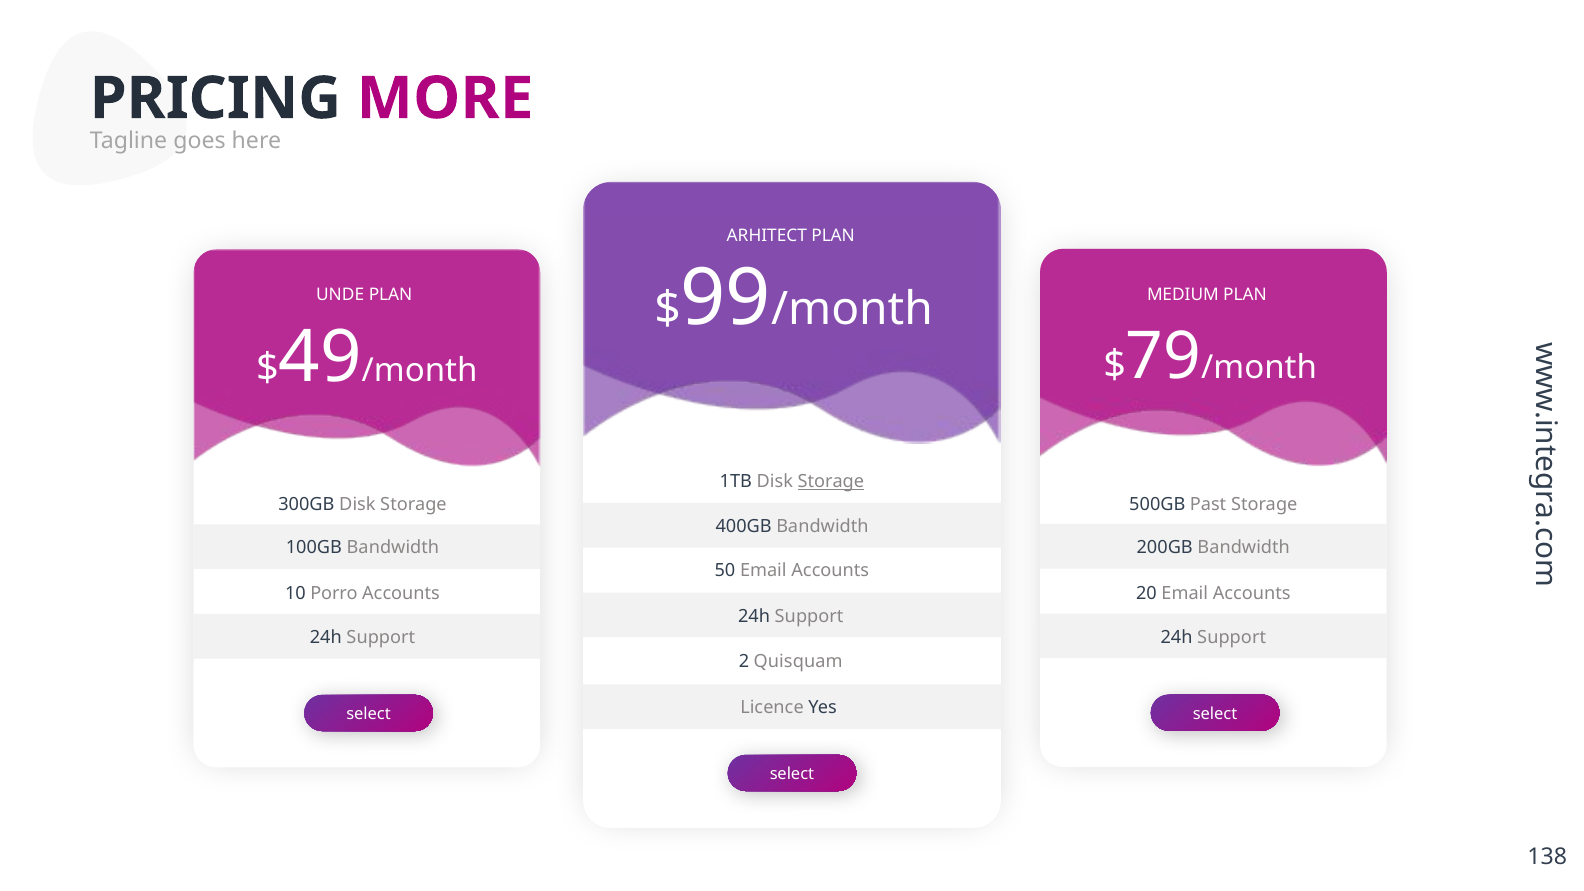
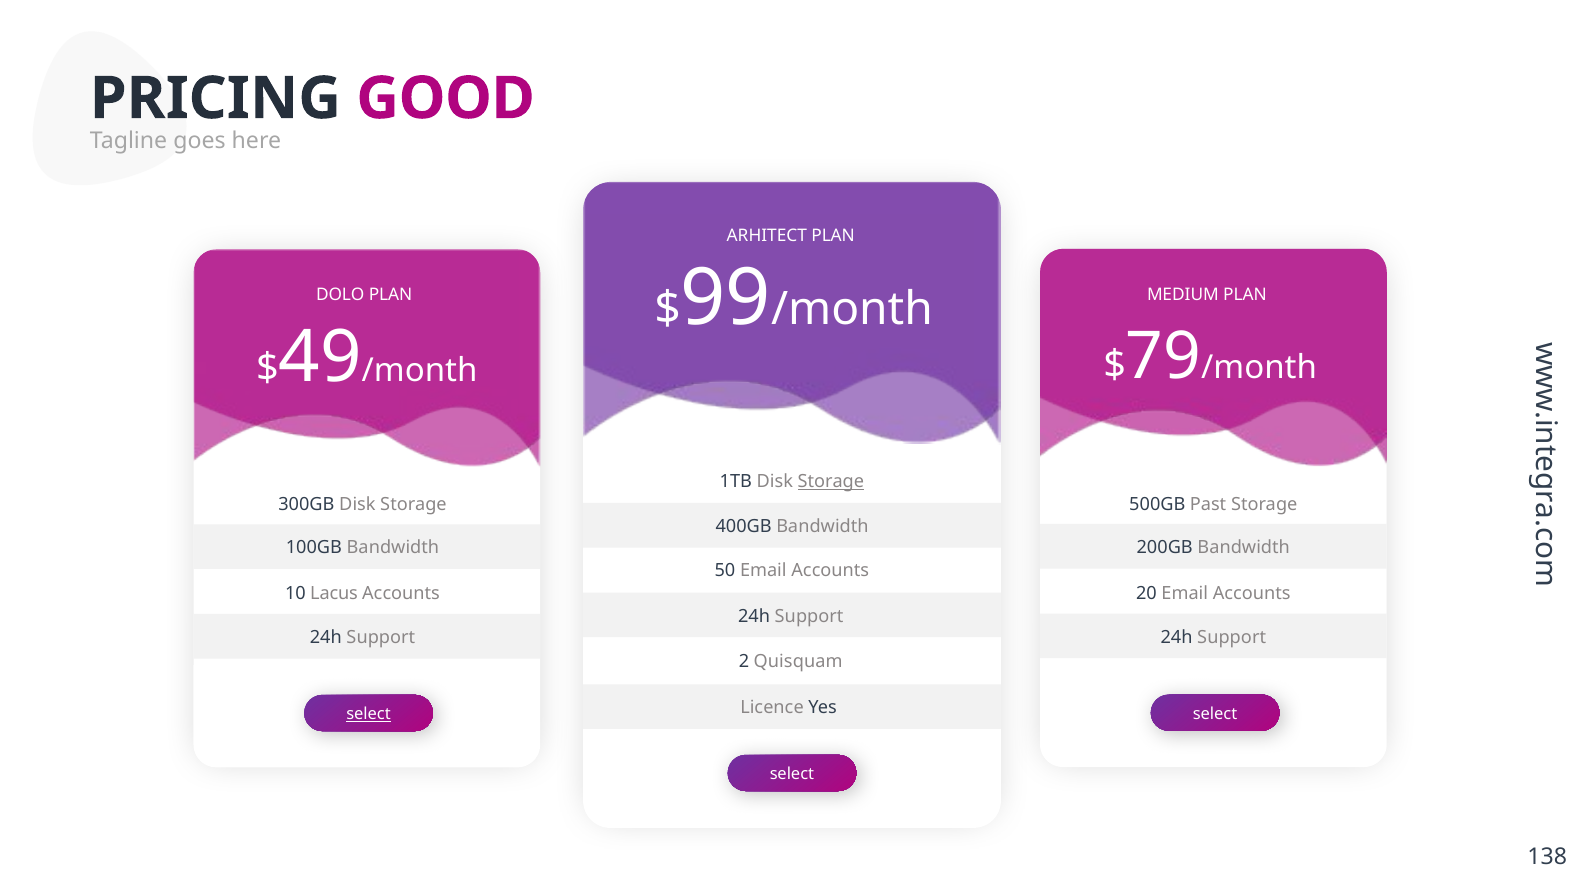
MORE: MORE -> GOOD (446, 99)
UNDE: UNDE -> DOLO (340, 295)
Porro: Porro -> Lacus (334, 593)
select underline: none -> present (369, 714)
